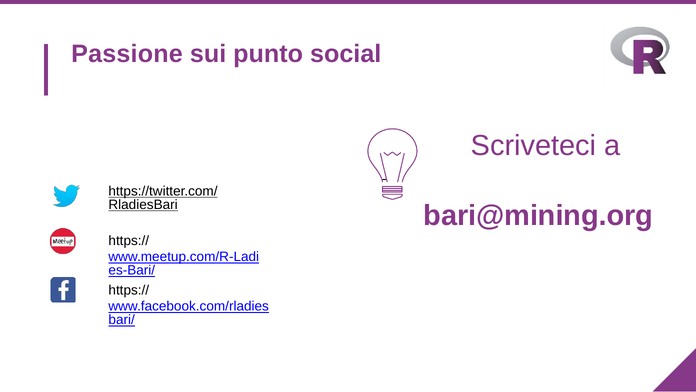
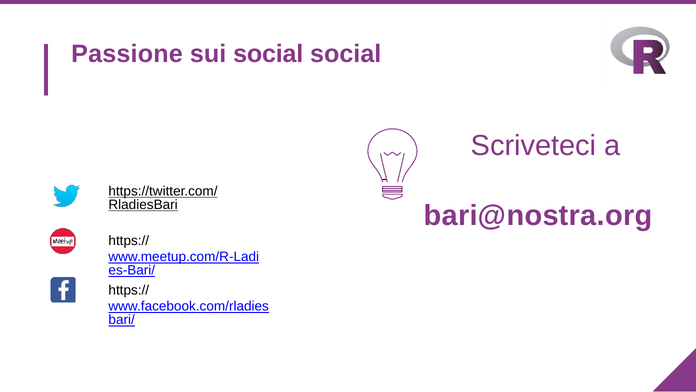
sui punto: punto -> social (268, 54)
bari@mining.org: bari@mining.org -> bari@nostra.org (538, 215)
